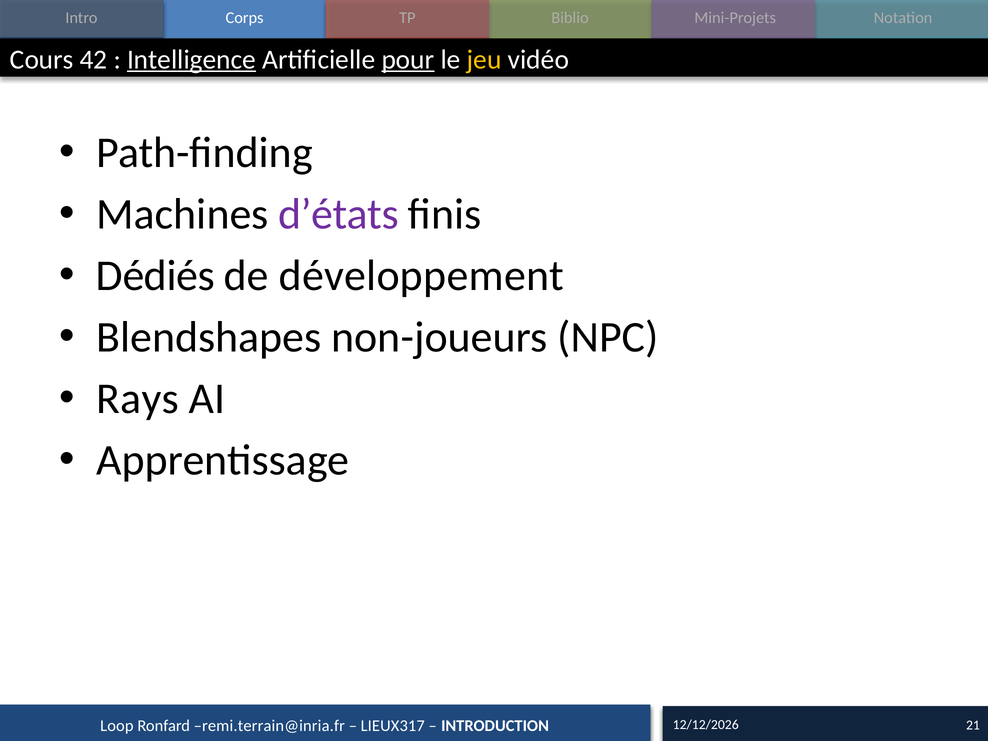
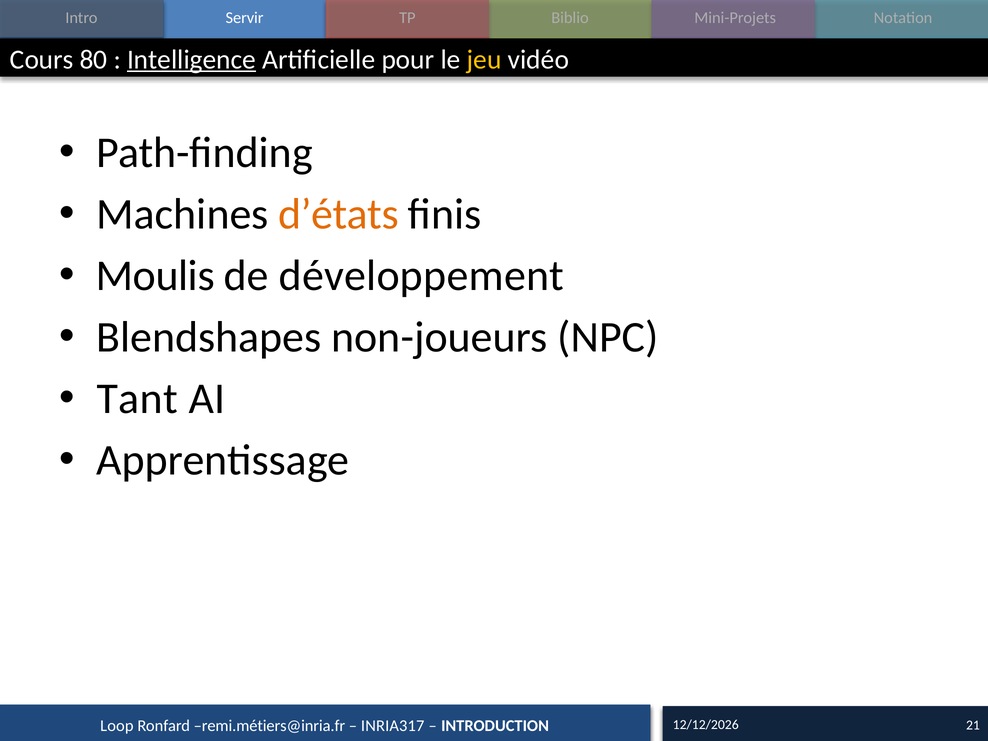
Corps: Corps -> Servir (245, 18)
42: 42 -> 80 (93, 59)
pour underline: present -> none (408, 59)
d’états colour: purple -> orange (338, 214)
Dédiés: Dédiés -> Moulis (155, 276)
Rays: Rays -> Tant (137, 399)
remi.terrain@inria.fr: remi.terrain@inria.fr -> remi.métiers@inria.fr (269, 726)
LIEUX317: LIEUX317 -> INRIA317 (393, 726)
